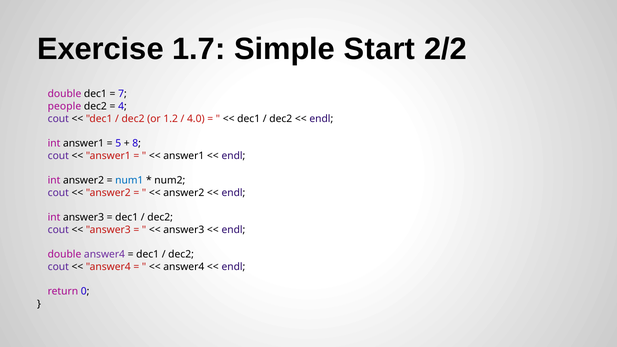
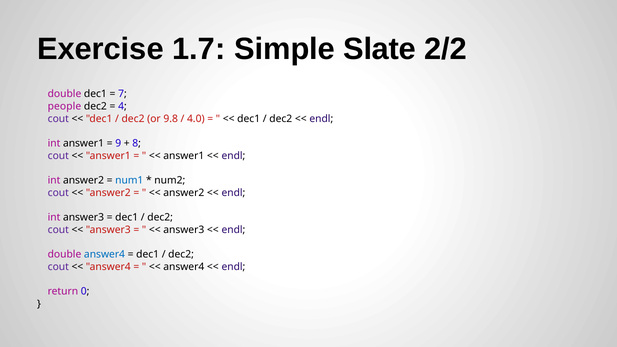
Start: Start -> Slate (380, 49)
1.2: 1.2 -> 9.8 (171, 119)
5: 5 -> 9 (118, 143)
answer4 colour: purple -> blue (104, 254)
